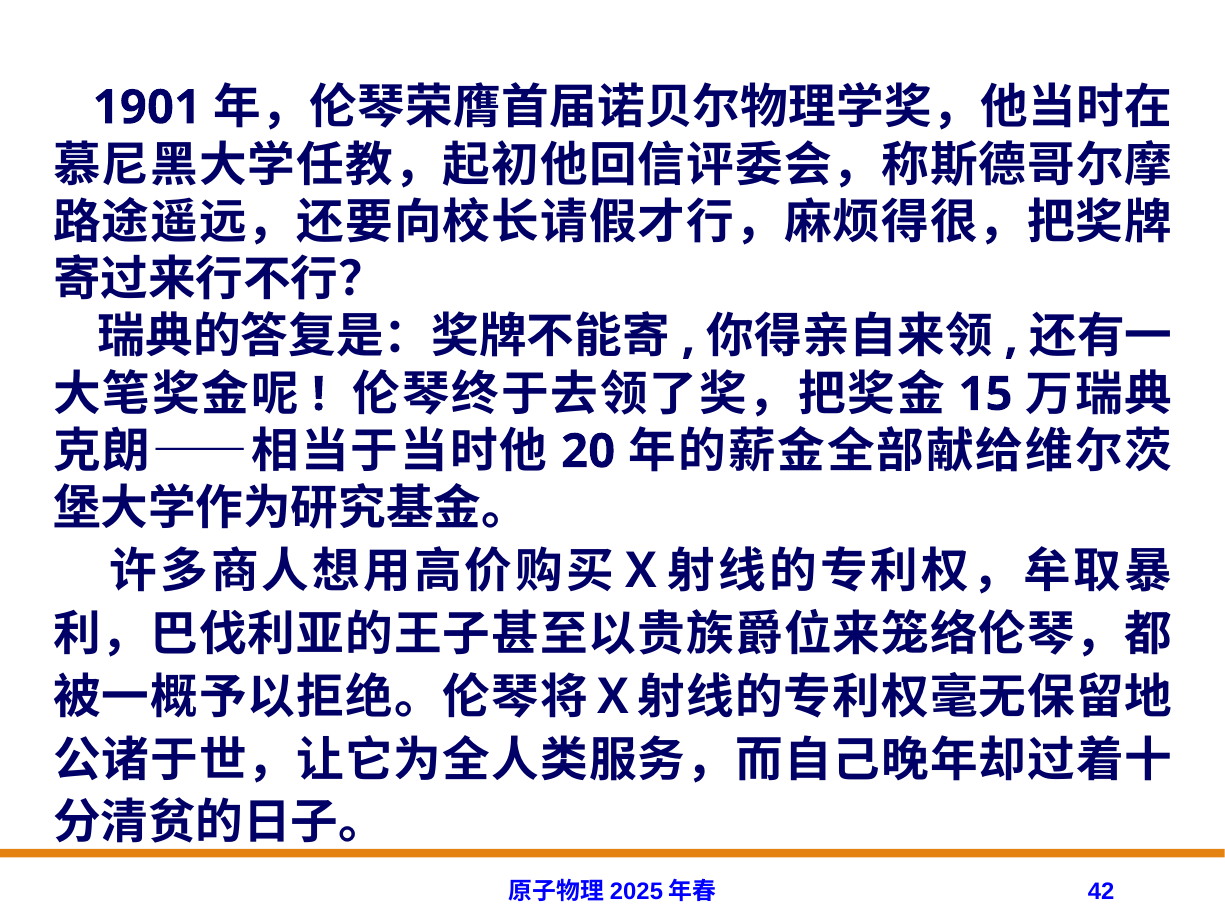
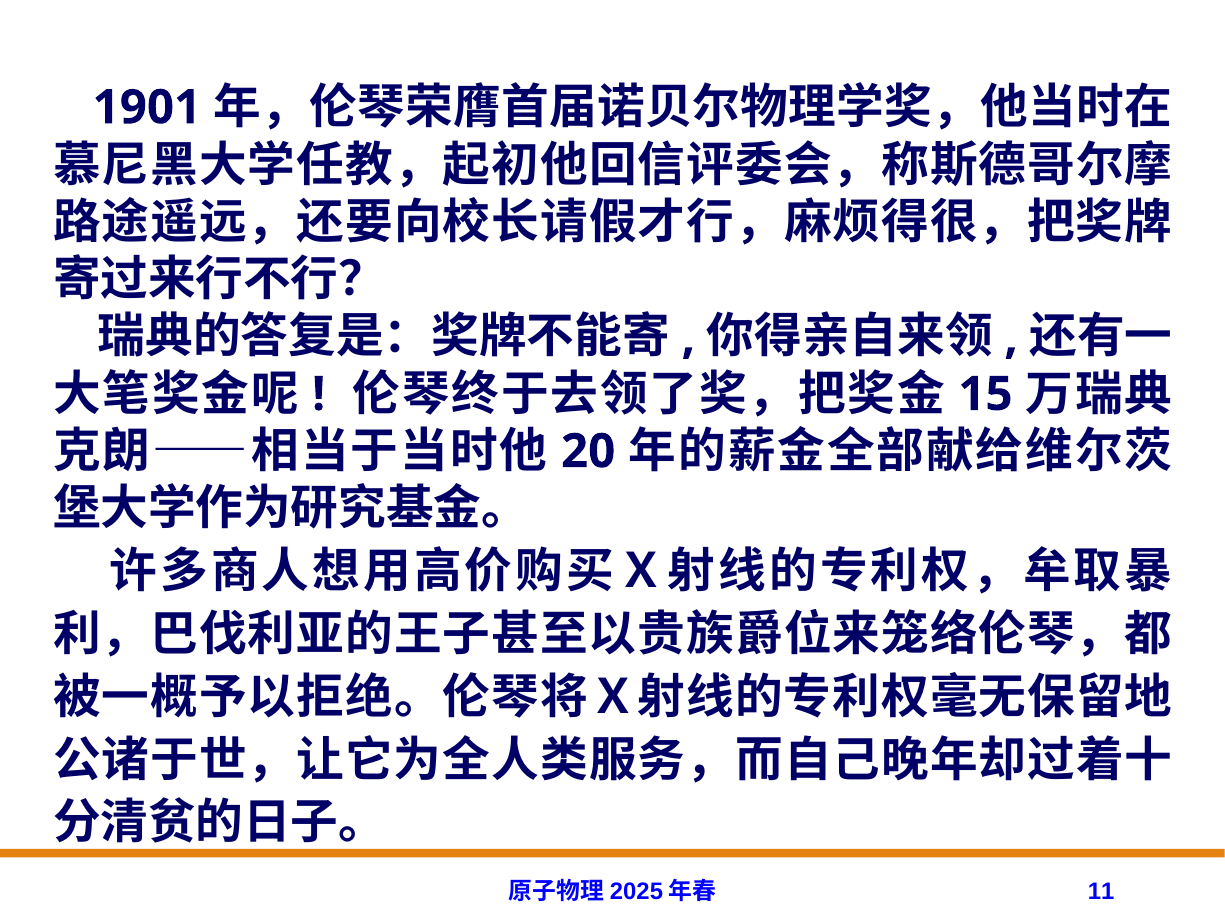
42: 42 -> 11 (1101, 892)
